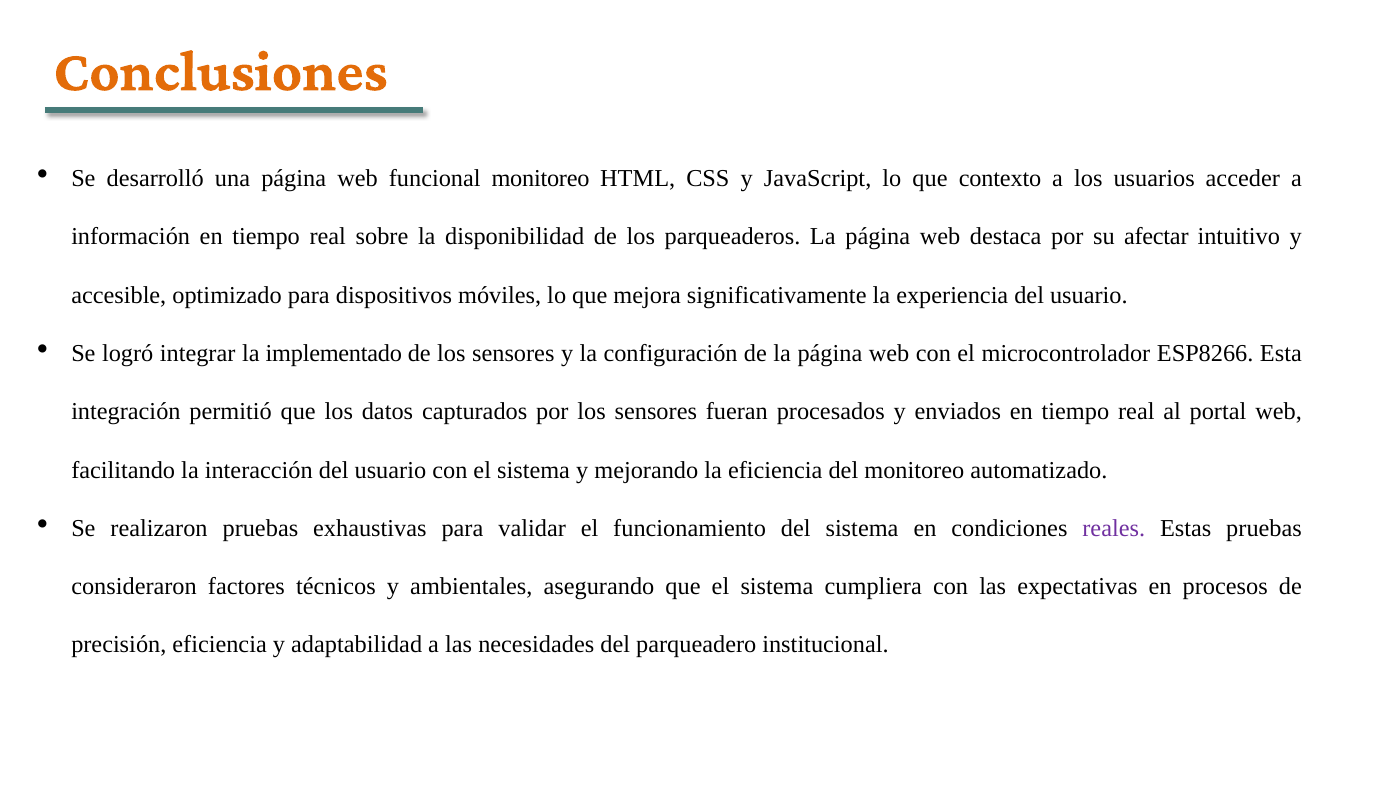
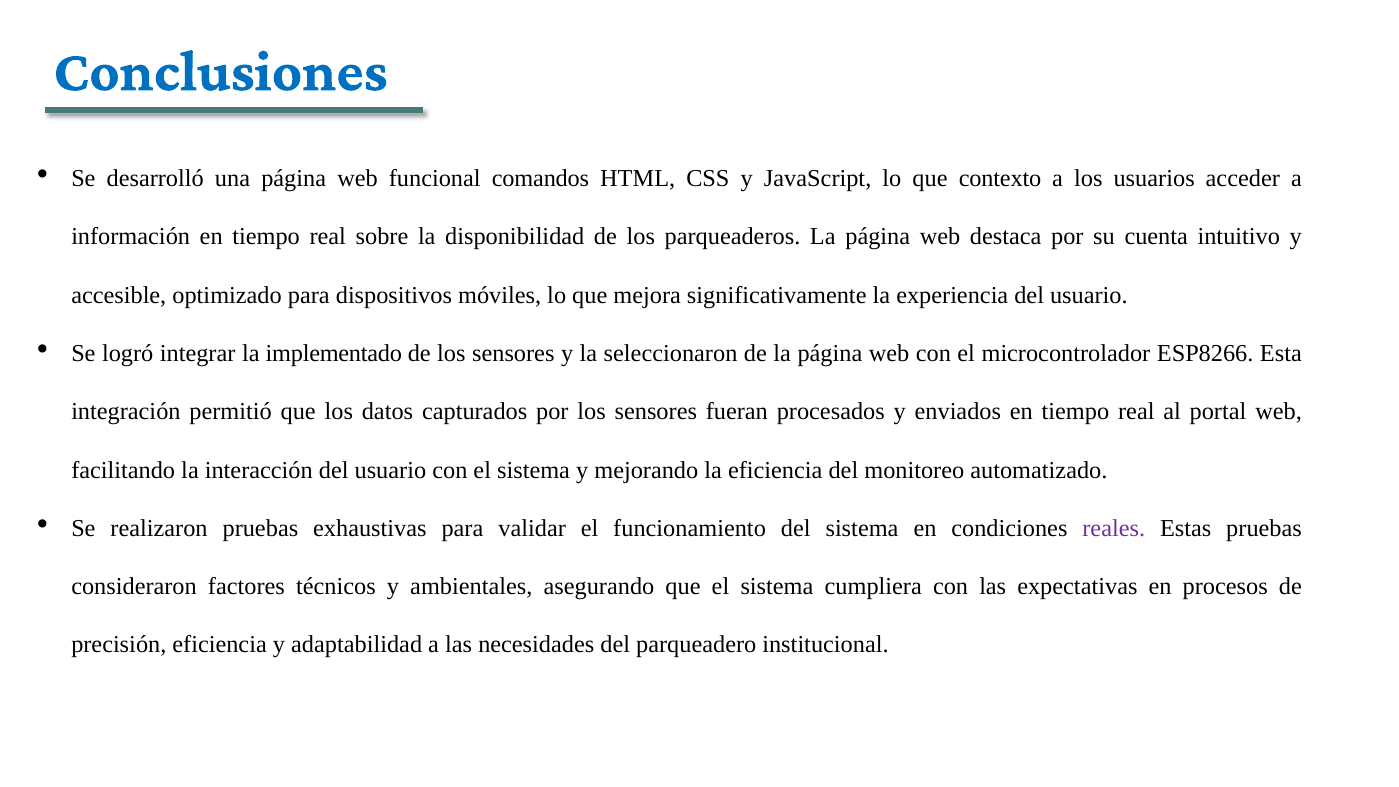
Conclusiones colour: orange -> blue (221, 71)
funcional monitoreo: monitoreo -> comandos (541, 178)
afectar: afectar -> cuenta (1156, 237)
configuración: configuración -> seleccionaron (671, 353)
